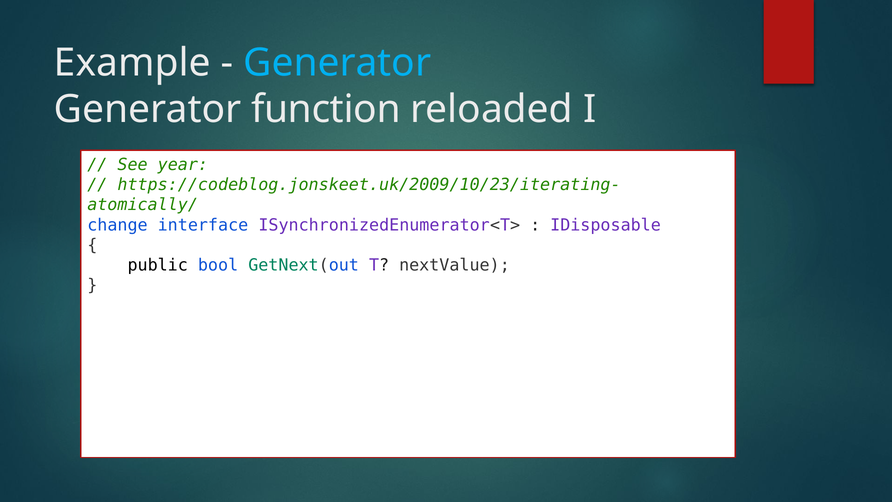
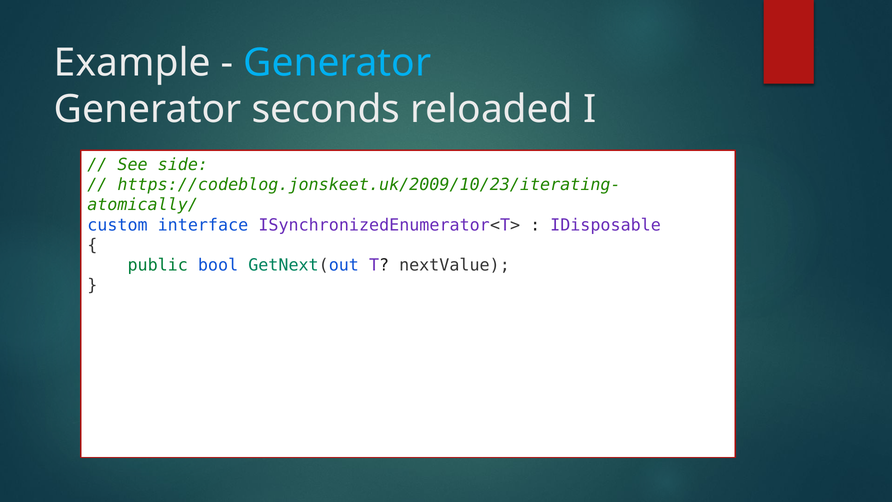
function: function -> seconds (326, 109)
year: year -> side (183, 165)
change: change -> custom (117, 225)
public colour: black -> green (158, 265)
